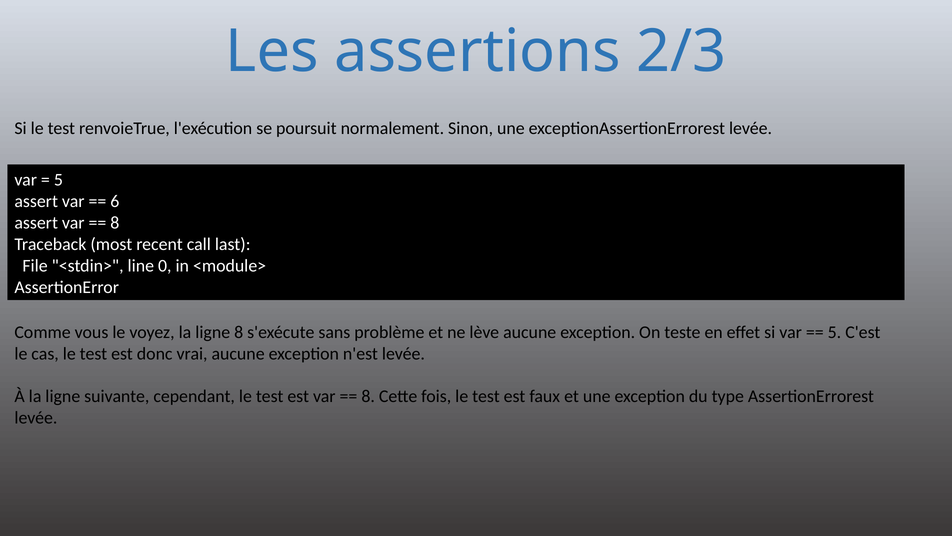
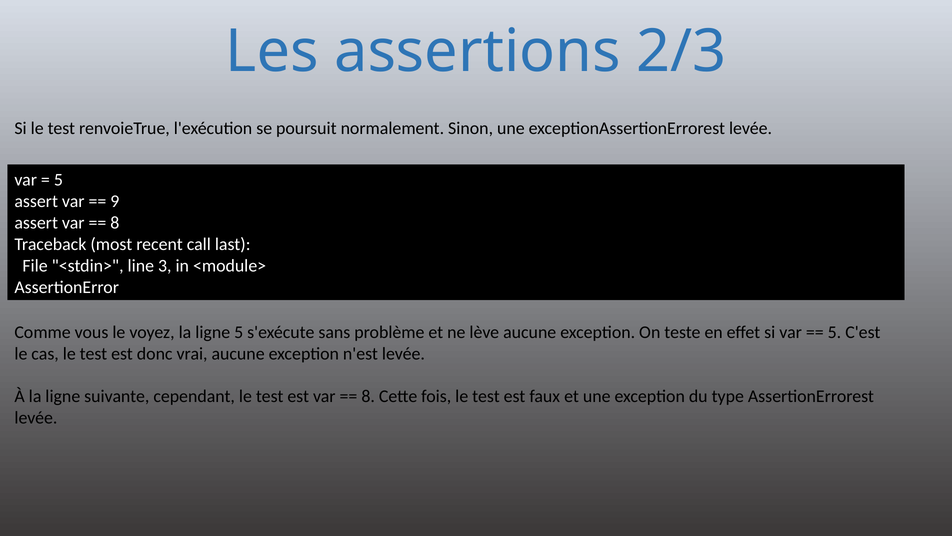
6: 6 -> 9 (115, 201)
0: 0 -> 3 (165, 265)
ligne 8: 8 -> 5 (239, 332)
